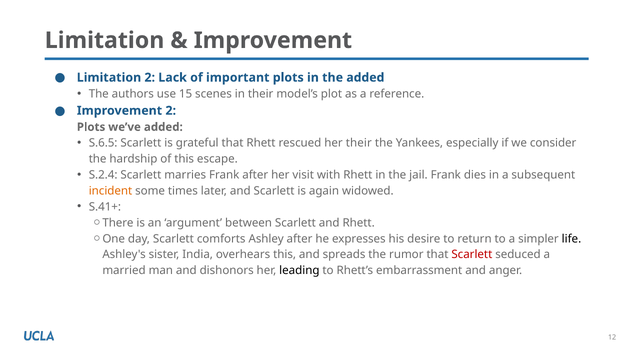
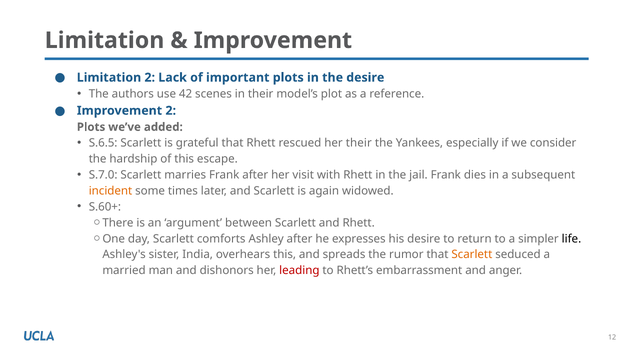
the added: added -> desire (365, 78)
15: 15 -> 42 (186, 94)
S.2.4: S.2.4 -> S.7.0 (103, 175)
S.41+: S.41+ -> S.60+ (105, 207)
Scarlett colour: red -> orange (472, 255)
leading colour: black -> red (299, 271)
